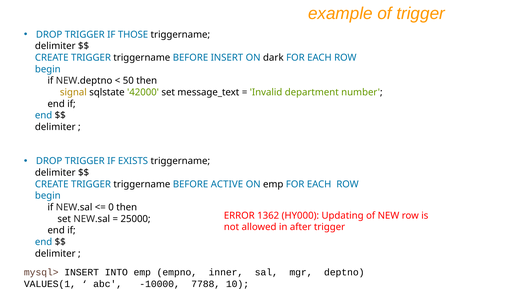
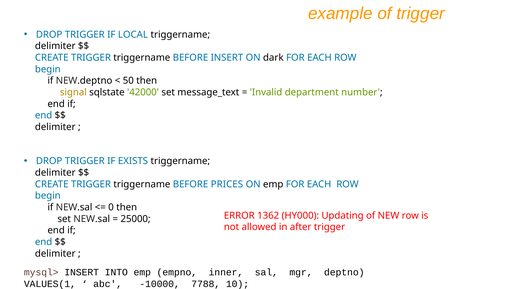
THOSE: THOSE -> LOCAL (133, 34)
ACTIVE: ACTIVE -> PRICES (227, 184)
